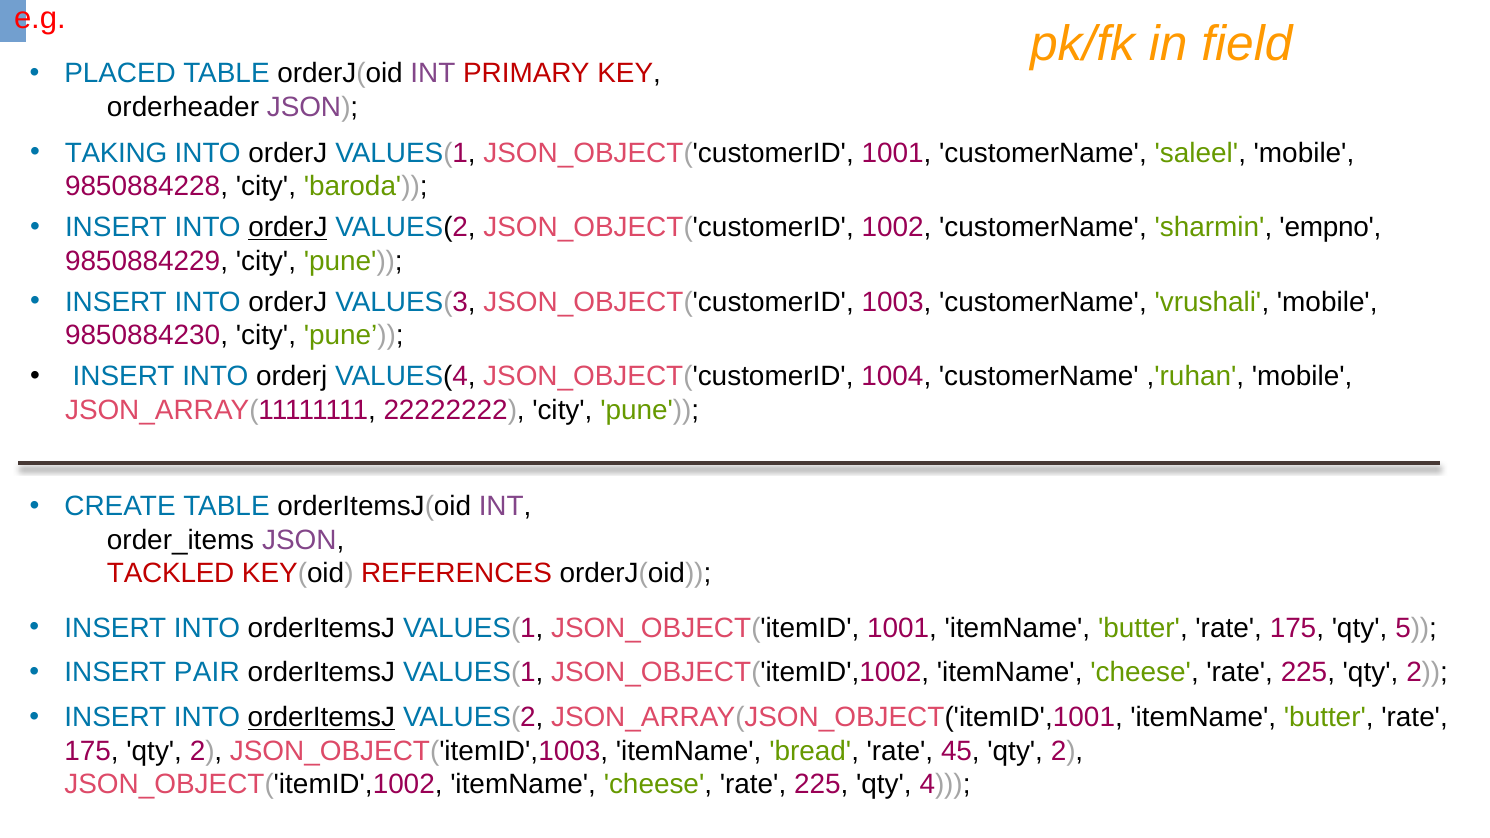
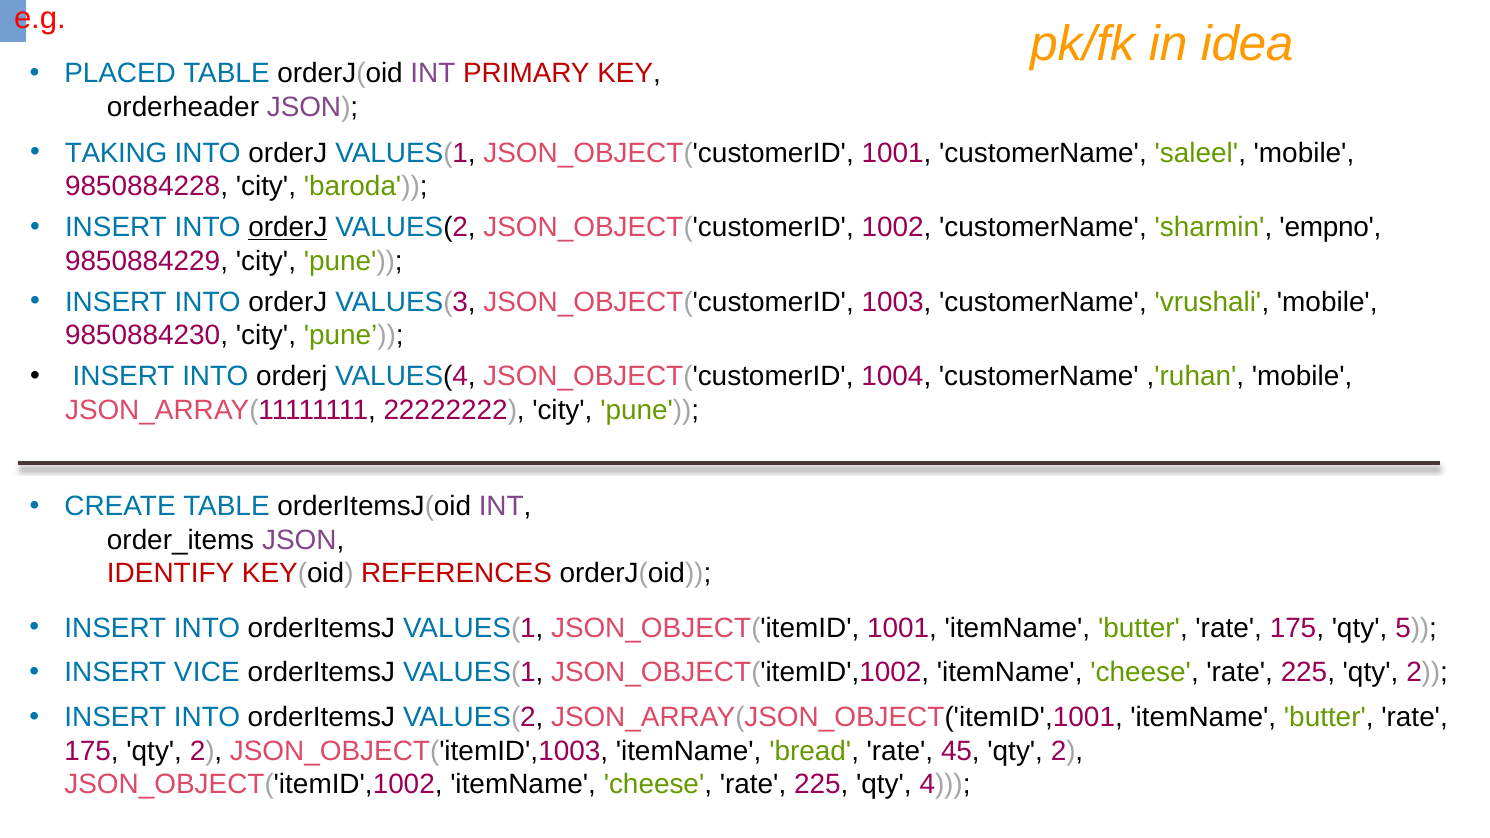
field: field -> idea (1247, 45)
TACKLED: TACKLED -> IDENTIFY (171, 574)
PAIR: PAIR -> VICE (207, 673)
orderItemsJ underline: present -> none (321, 718)
